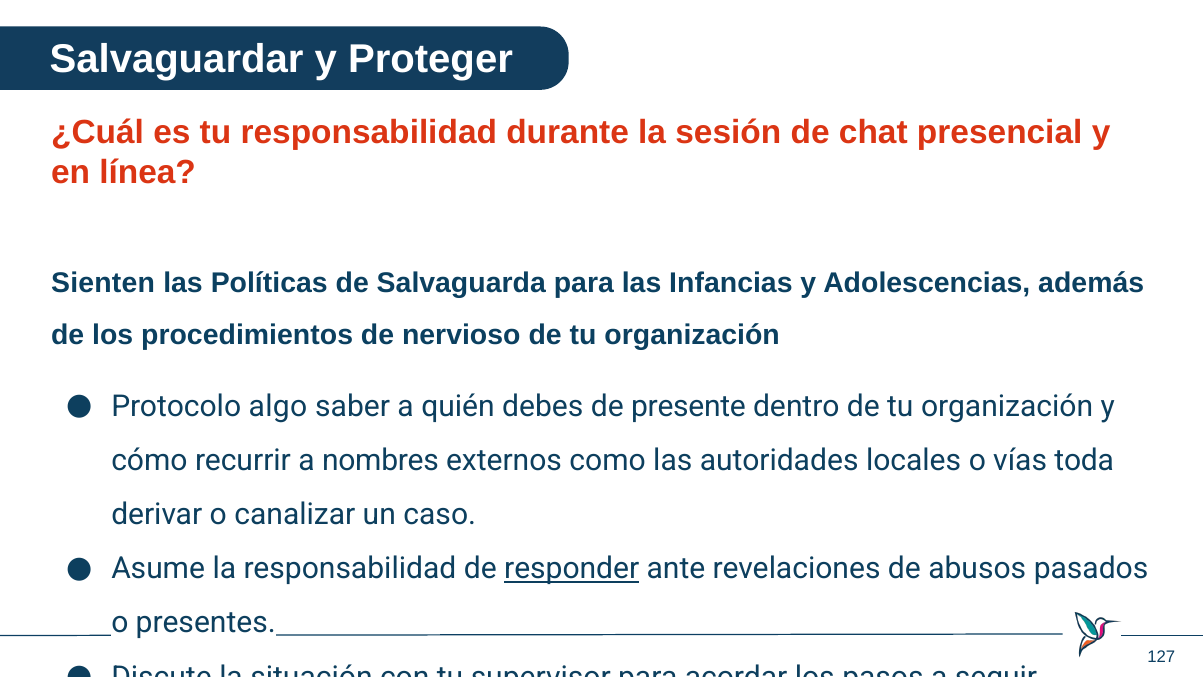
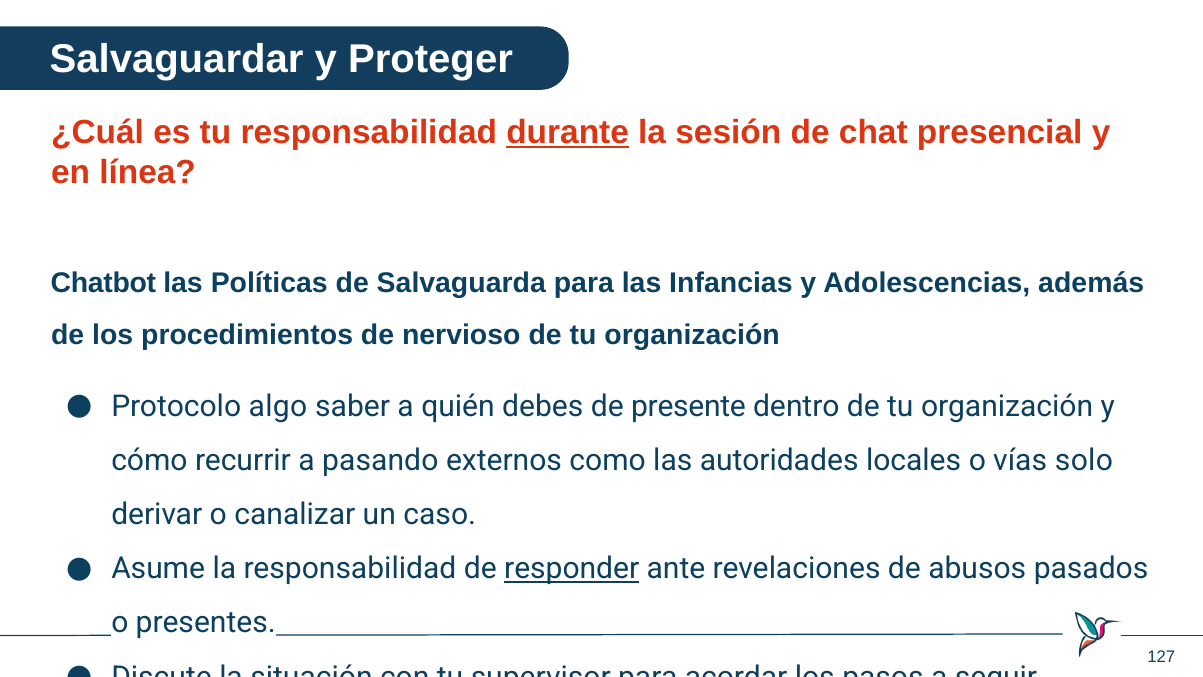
durante underline: none -> present (568, 132)
Sienten: Sienten -> Chatbot (103, 283)
nombres: nombres -> pasando (380, 460)
vías toda: toda -> solo (1084, 460)
